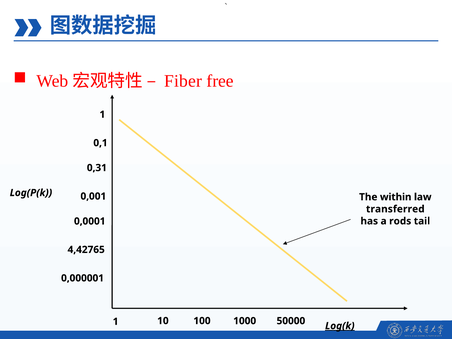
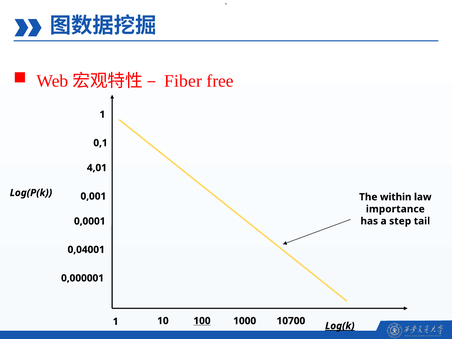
0,31: 0,31 -> 4,01 (97, 168)
transferred: transferred -> importance (395, 209)
rods: rods -> step (400, 221)
4,42765: 4,42765 -> 0,04001 (86, 250)
50000: 50000 -> 10700 (291, 321)
100 underline: none -> present (202, 321)
